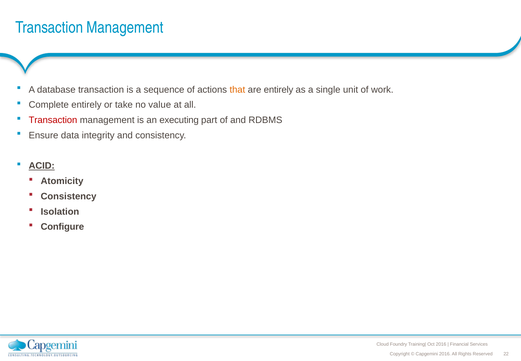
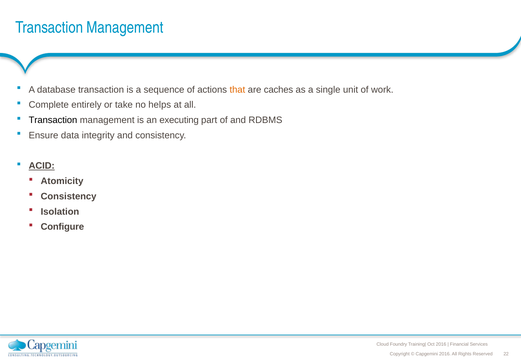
are entirely: entirely -> caches (279, 90)
value: value -> helps (160, 105)
Transaction colour: red -> black (53, 120)
